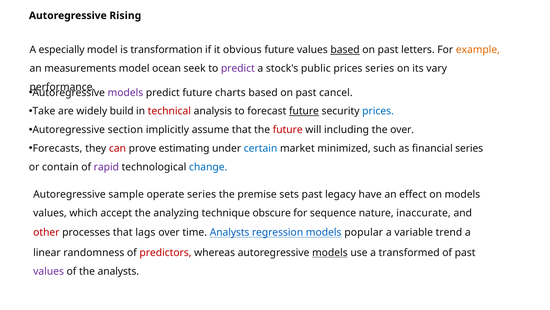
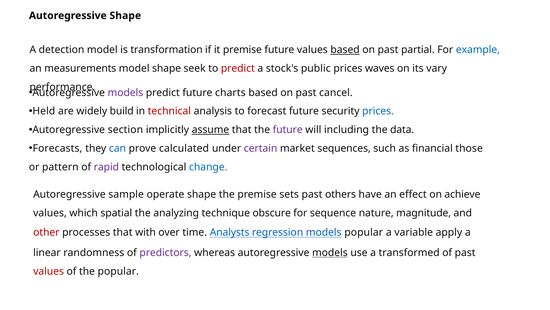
Autoregressive Rising: Rising -> Shape (125, 16)
especially: especially -> detection (62, 50)
it obvious: obvious -> premise (242, 50)
letters: letters -> partial (418, 50)
example colour: orange -> blue (478, 50)
model ocean: ocean -> shape (167, 68)
predict colour: purple -> red (238, 68)
prices series: series -> waves (380, 68)
Take: Take -> Held (44, 111)
future underline: present -> none (304, 111)
assume underline: none -> present (210, 130)
future colour: red -> purple (288, 130)
the over: over -> data (402, 130)
can colour: red -> blue (117, 148)
estimating: estimating -> calculated (184, 148)
certain colour: blue -> purple (261, 148)
minimized: minimized -> sequences (344, 148)
financial series: series -> those (469, 148)
contain: contain -> pattern (60, 167)
operate series: series -> shape (202, 194)
legacy: legacy -> others (341, 194)
on models: models -> achieve (462, 194)
accept: accept -> spatial (116, 213)
inaccurate: inaccurate -> magnitude (424, 213)
lags: lags -> with (146, 232)
trend: trend -> apply (449, 232)
predictors colour: red -> purple (165, 252)
values colour: purple -> red (49, 271)
the analysts: analysts -> popular (118, 271)
